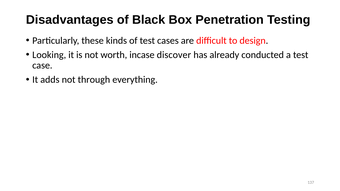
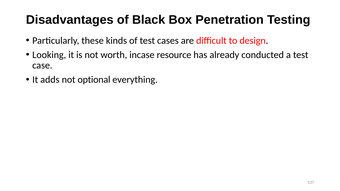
discover: discover -> resource (174, 55)
through: through -> optional (94, 80)
